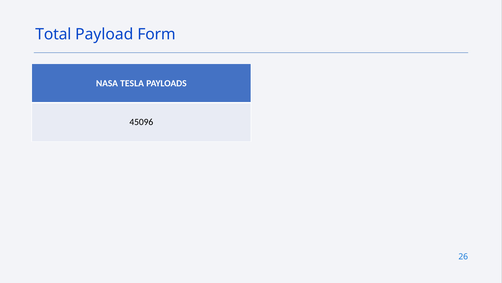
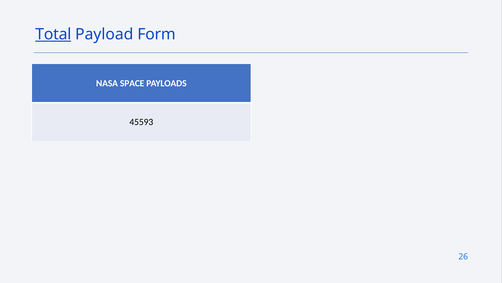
Total underline: none -> present (53, 34)
TESLA: TESLA -> SPACE (132, 83)
45096: 45096 -> 45593 (141, 122)
